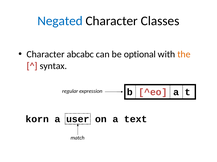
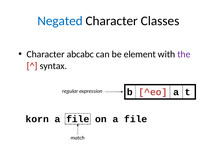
optional: optional -> element (140, 55)
the colour: orange -> purple (184, 55)
user: user -> file (78, 120)
on a text: text -> file (136, 120)
